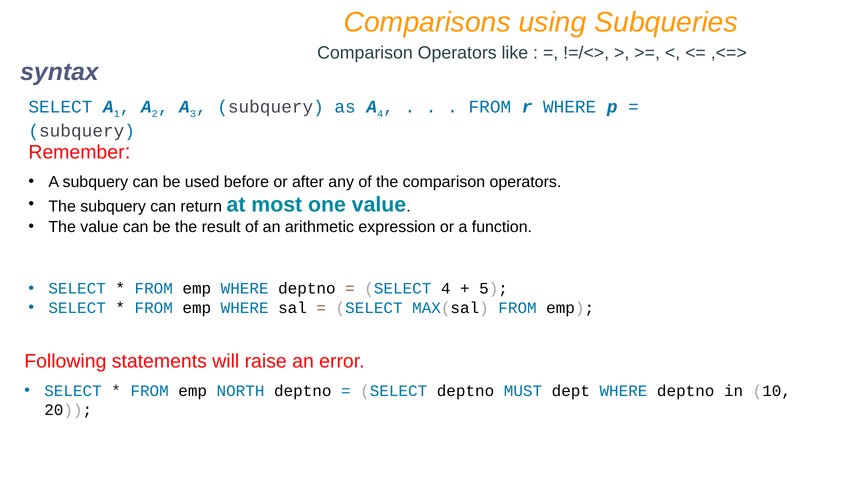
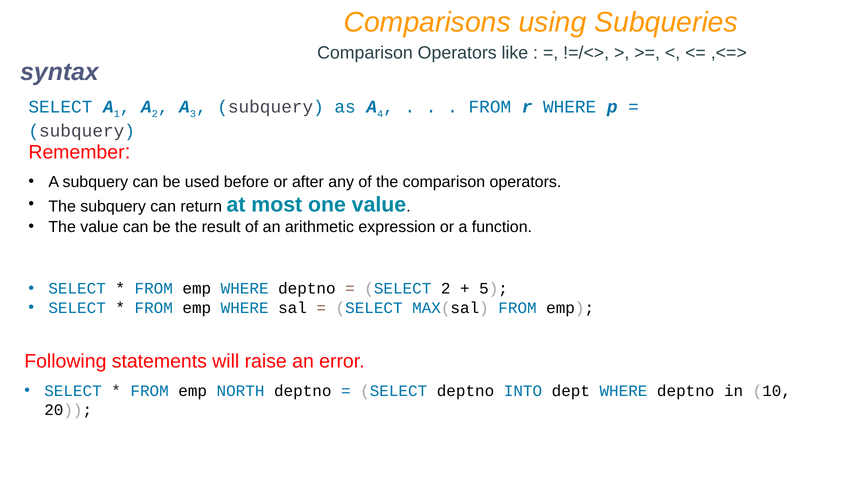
SELECT 4: 4 -> 2 (446, 288)
MUST: MUST -> INTO (523, 391)
